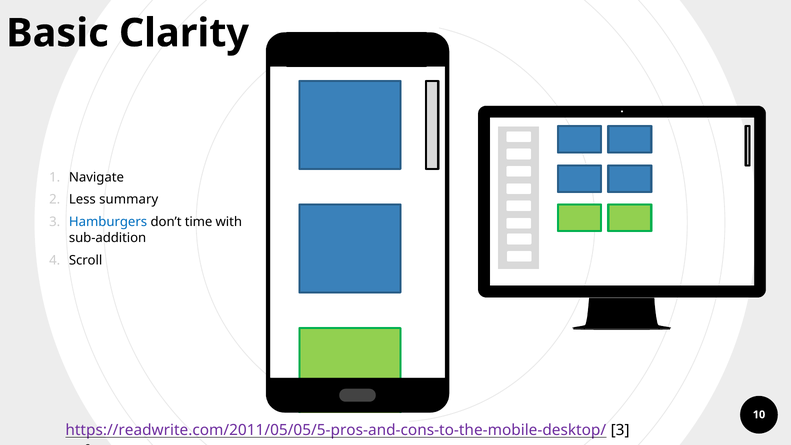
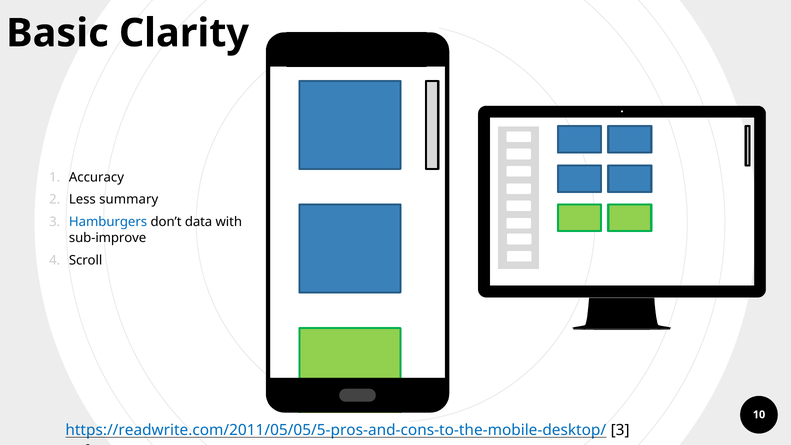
Navigate: Navigate -> Accuracy (96, 177)
time: time -> data (199, 222)
sub-addition: sub-addition -> sub-improve (108, 238)
https://readwrite.com/2011/05/05/5-pros-and-cons-to-the-mobile-desktop/ colour: purple -> blue (336, 430)
